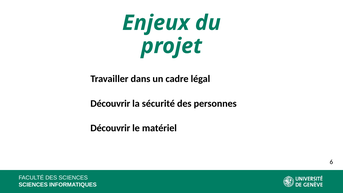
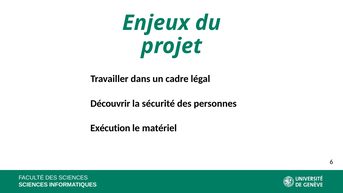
Découvrir: Découvrir -> Exécution (110, 128)
